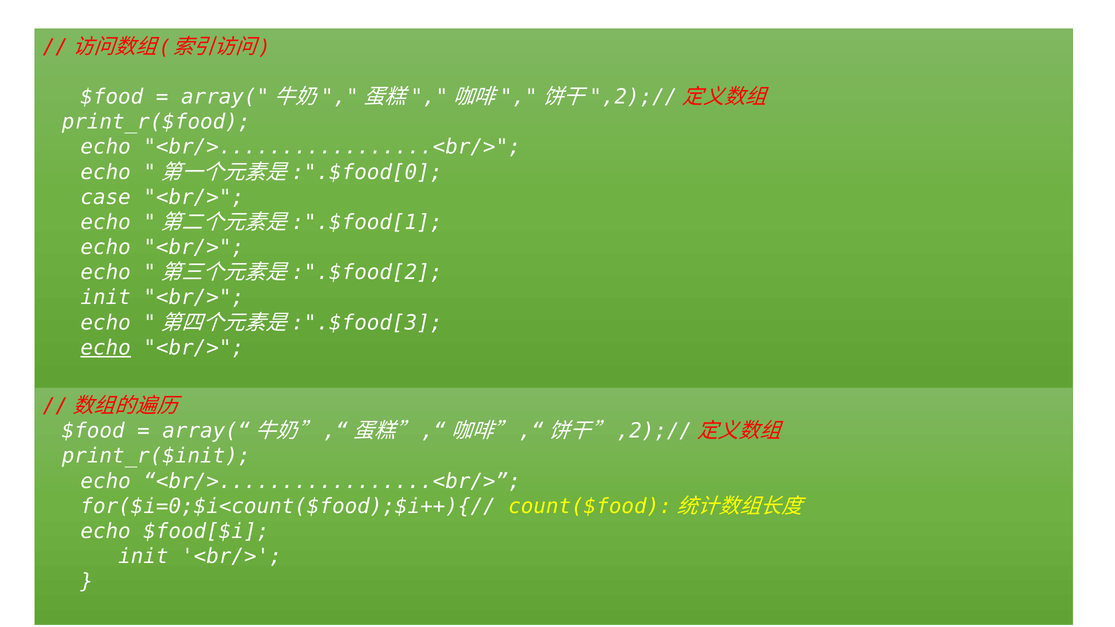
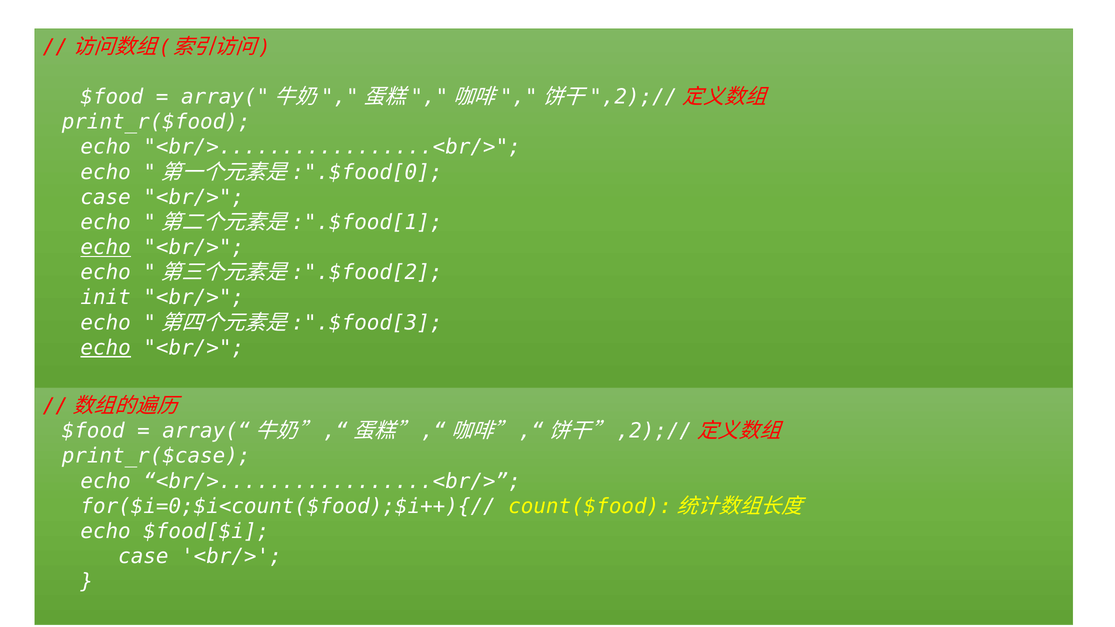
echo underline: none -> present (106, 247)
print_r($init: print_r($init -> print_r($case (156, 456)
init: init -> case (143, 557)
